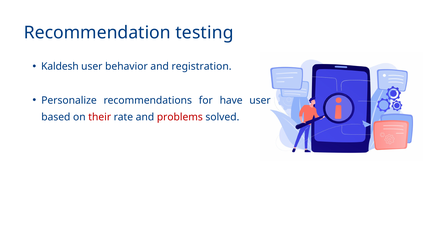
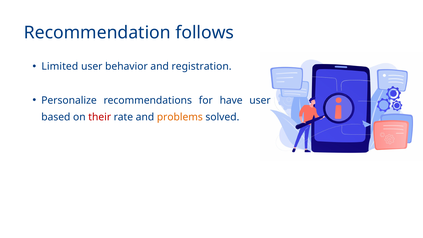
testing: testing -> follows (205, 33)
Kaldesh: Kaldesh -> Limited (60, 67)
problems colour: red -> orange (180, 117)
